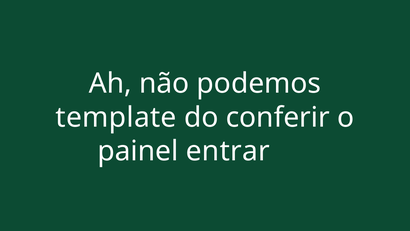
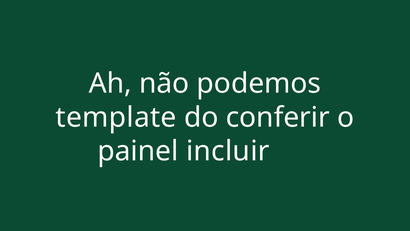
entrar: entrar -> incluir (228, 151)
